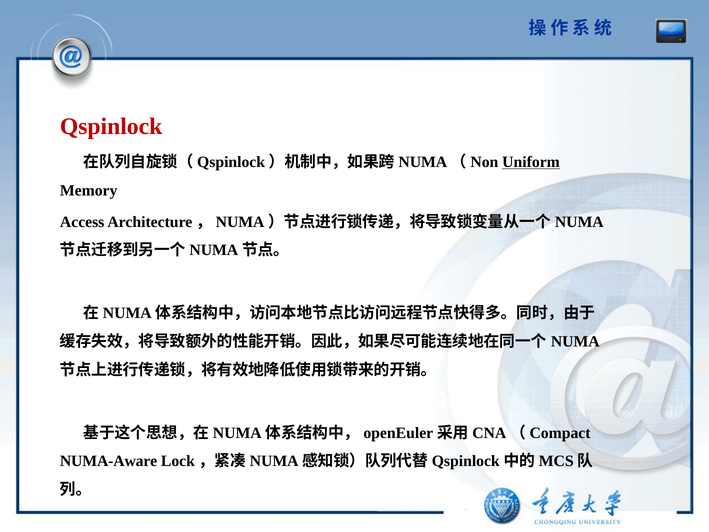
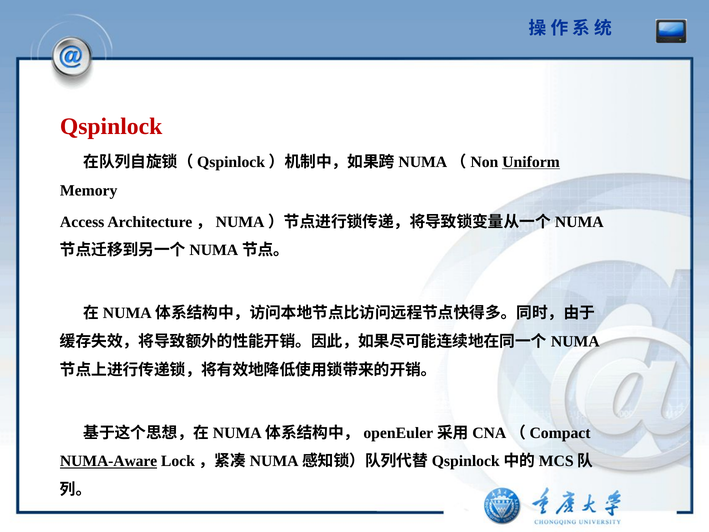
NUMA-Aware underline: none -> present (109, 461)
